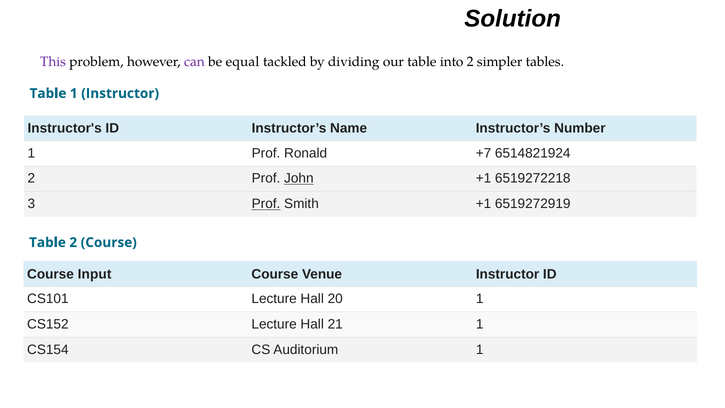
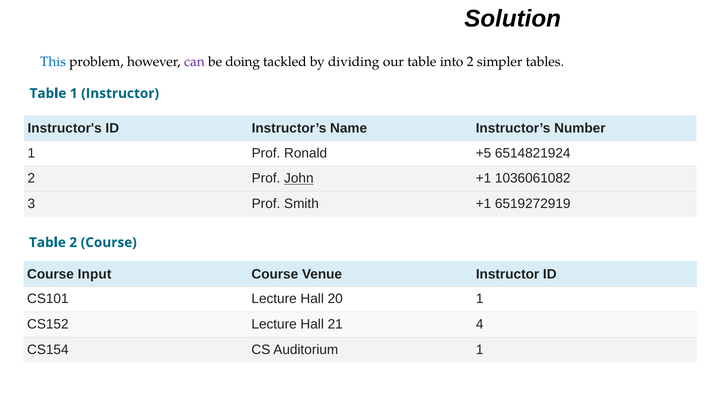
This colour: purple -> blue (53, 62)
equal: equal -> doing (243, 62)
+7: +7 -> +5 (483, 153)
6519272218: 6519272218 -> 1036061082 (533, 178)
Prof underline: present -> none (266, 204)
21 1: 1 -> 4 (480, 324)
